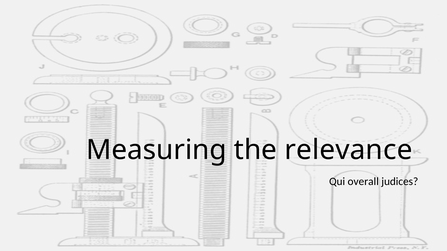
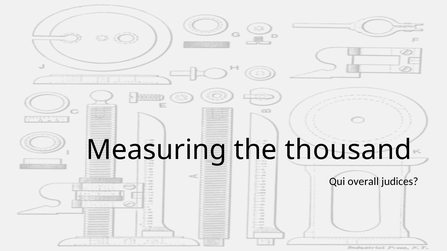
relevance: relevance -> thousand (348, 150)
